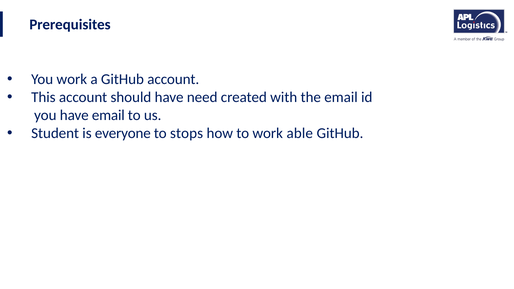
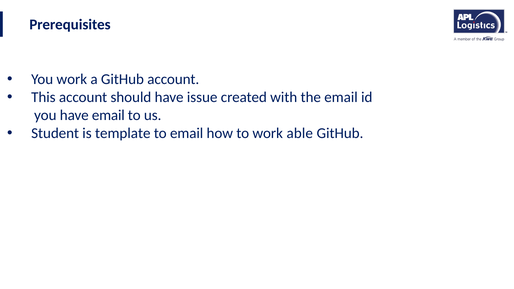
need: need -> issue (202, 97)
everyone: everyone -> template (123, 133)
to stops: stops -> email (187, 133)
